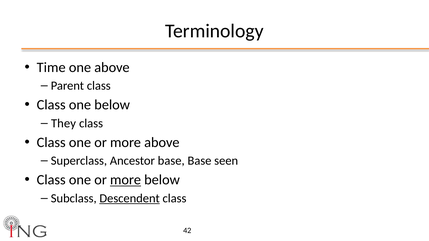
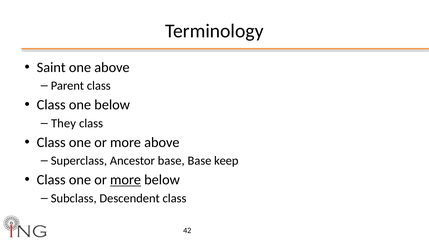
Time: Time -> Saint (51, 68)
seen: seen -> keep (226, 161)
Descendent underline: present -> none (130, 199)
